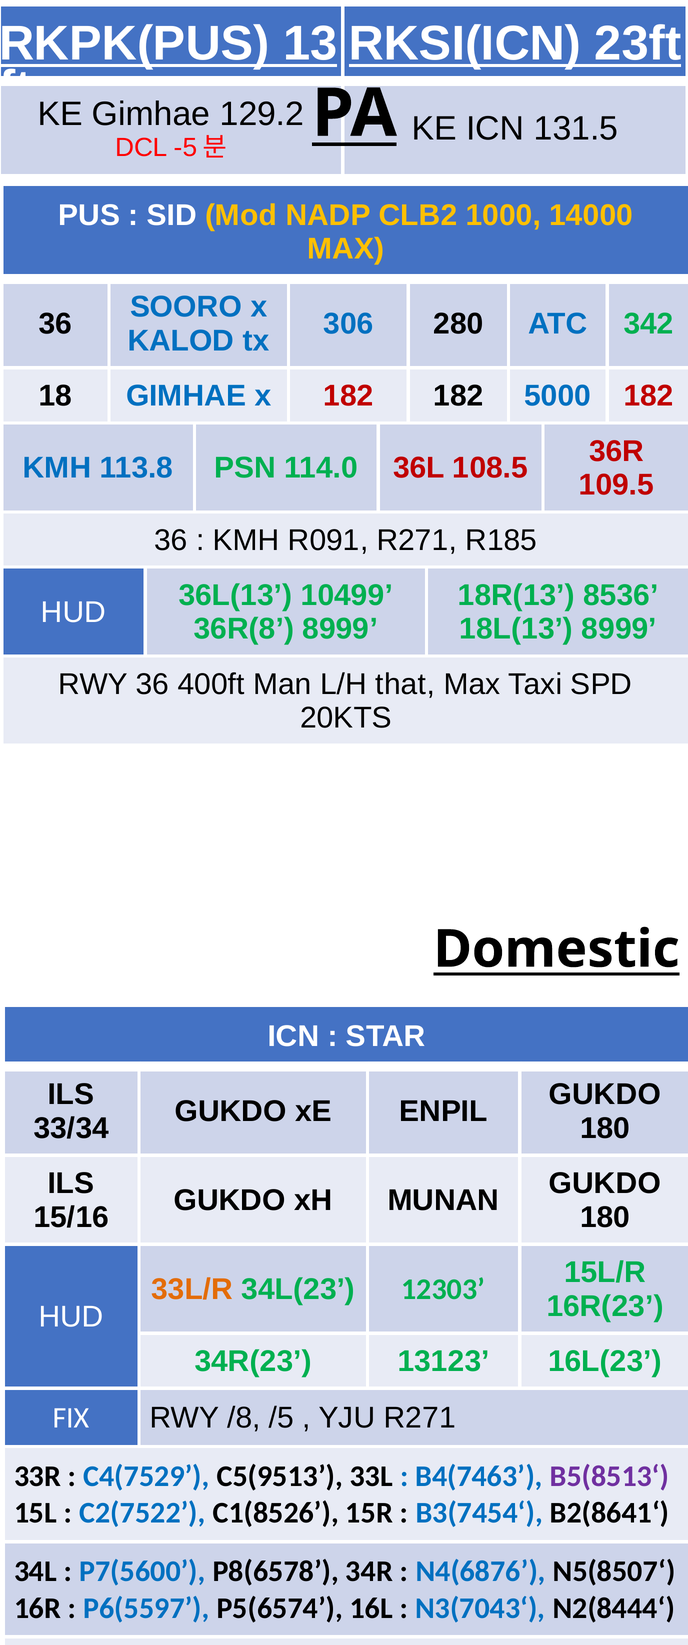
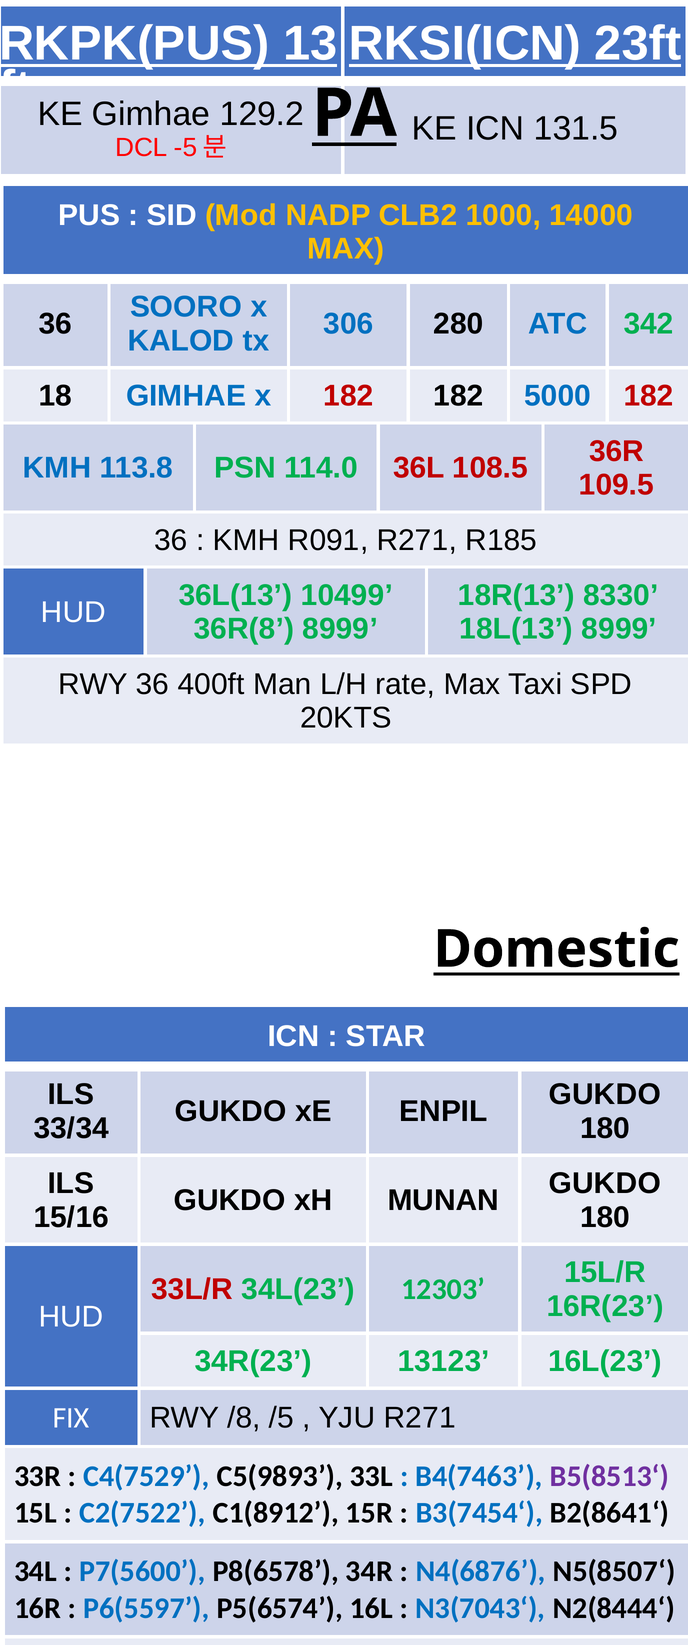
8536: 8536 -> 8330 (621, 596)
that: that -> rate (405, 685)
33L/R colour: orange -> red (192, 1290)
C5(9513: C5(9513 -> C5(9893 (280, 1477)
C1(8526: C1(8526 -> C1(8912 (276, 1514)
